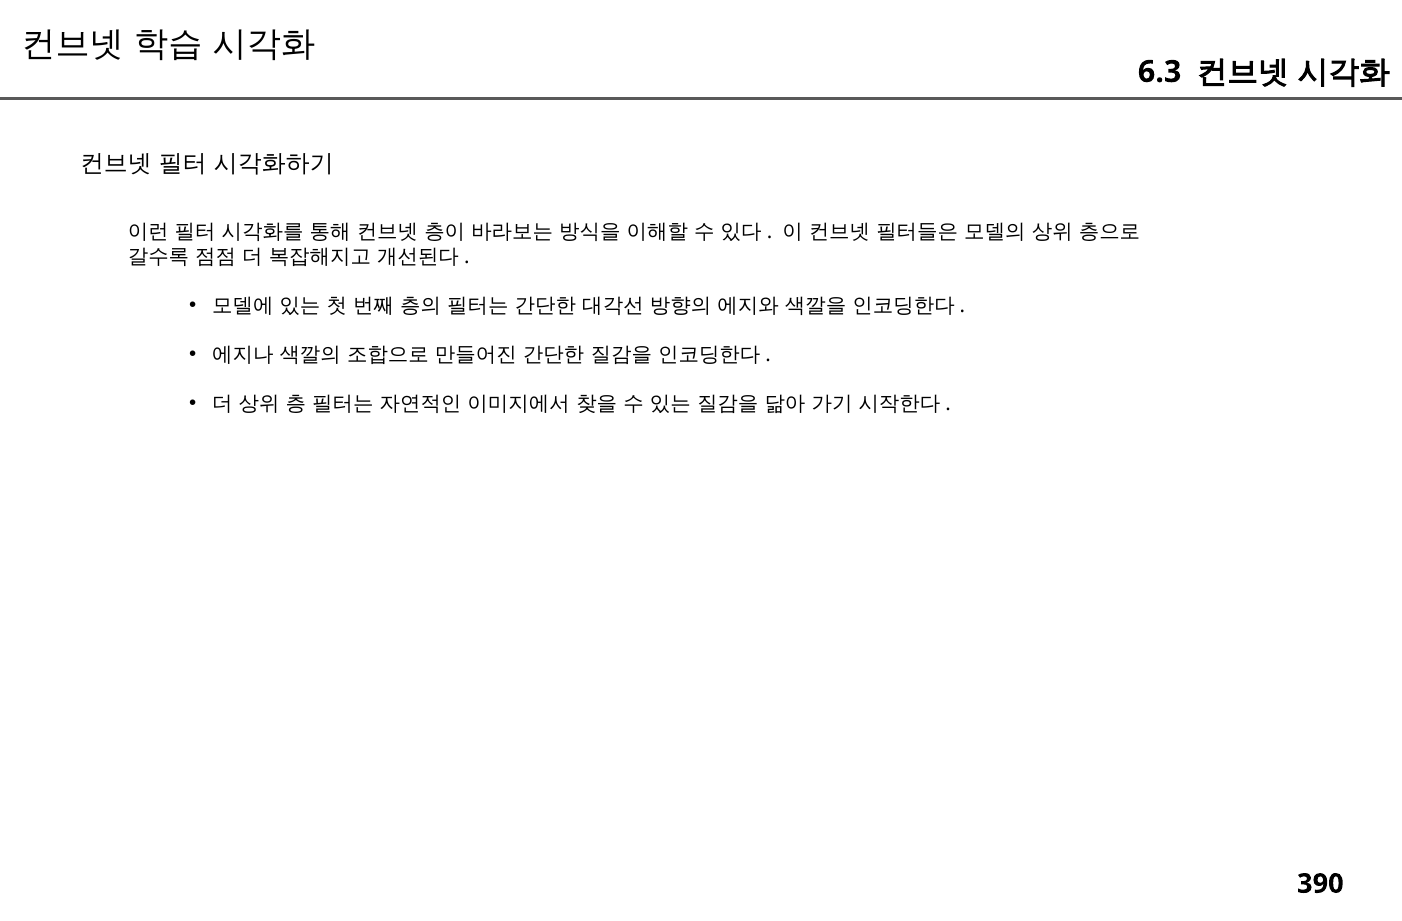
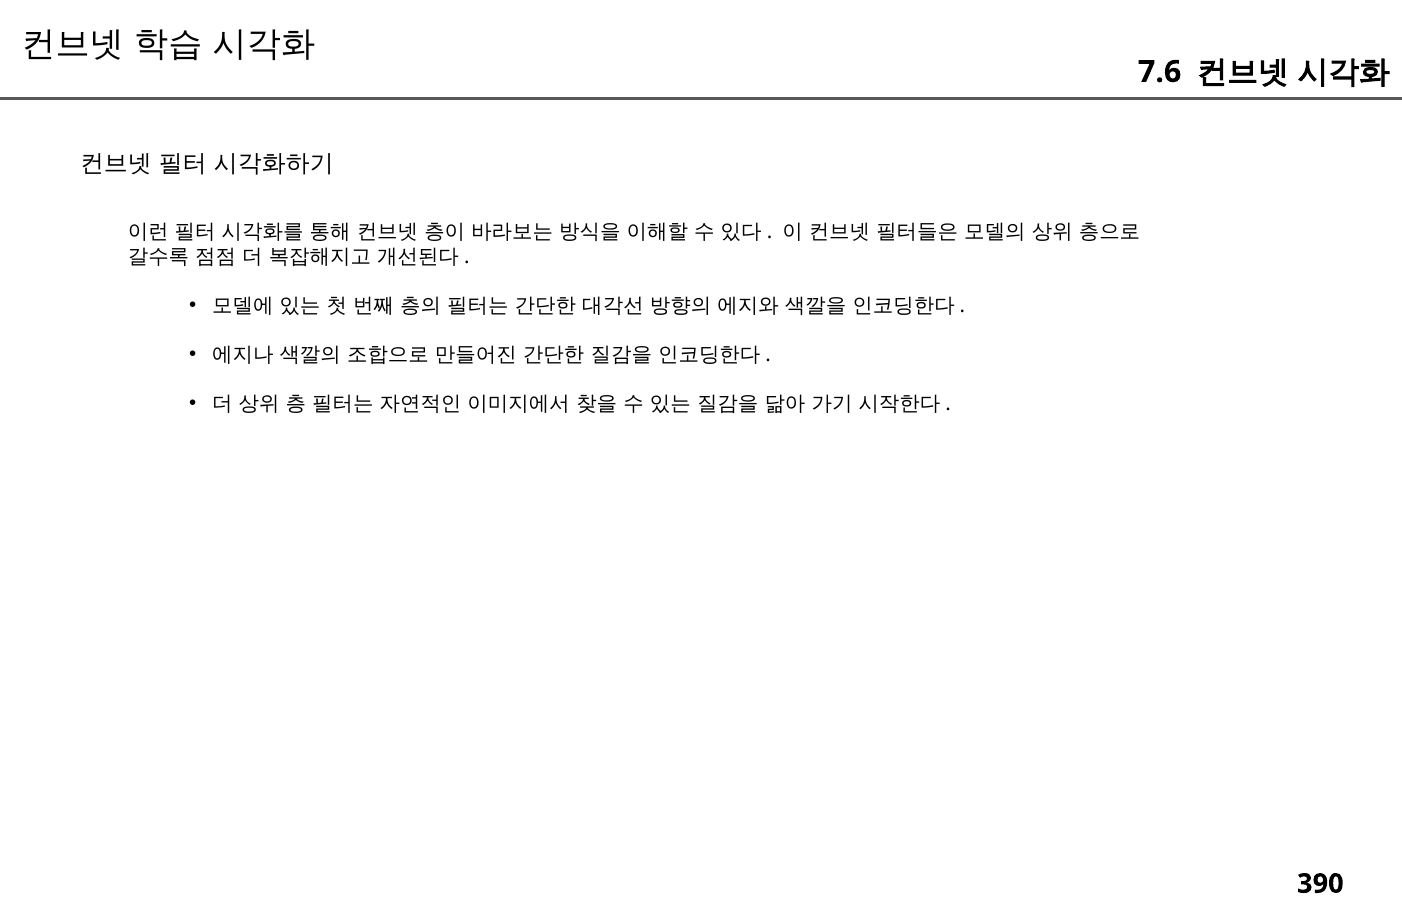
6.3: 6.3 -> 7.6 (1160, 72)
